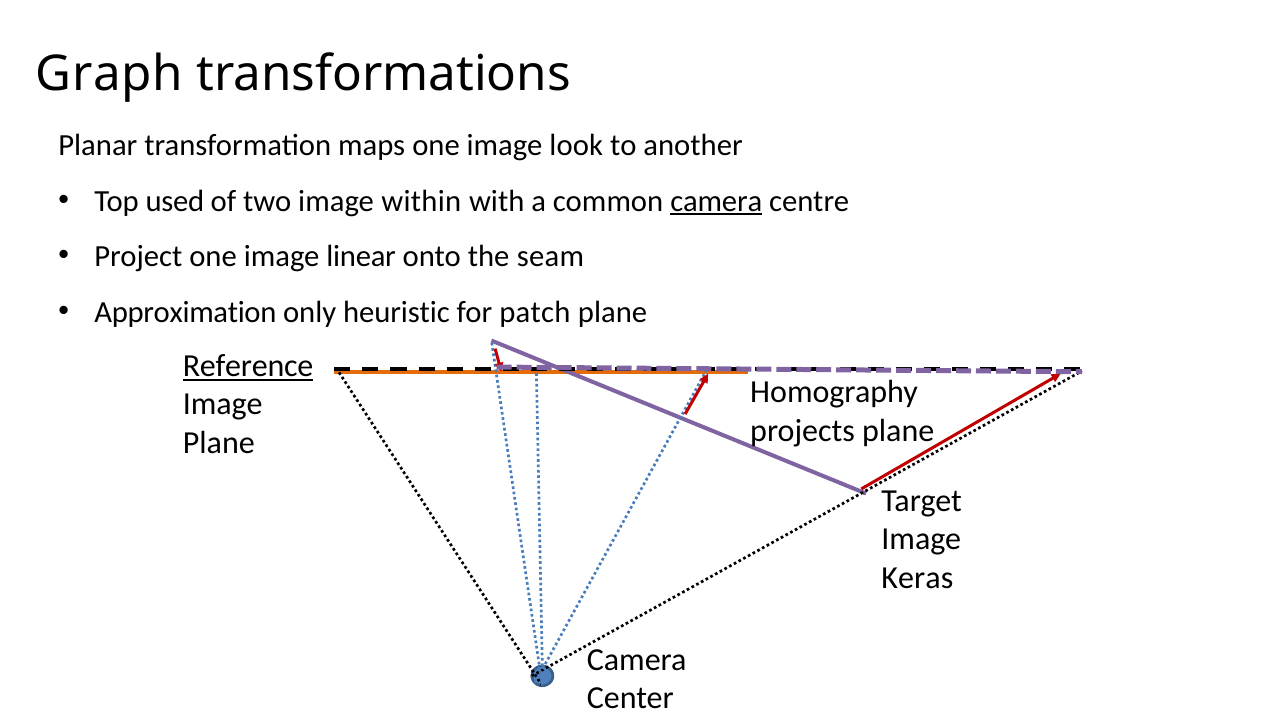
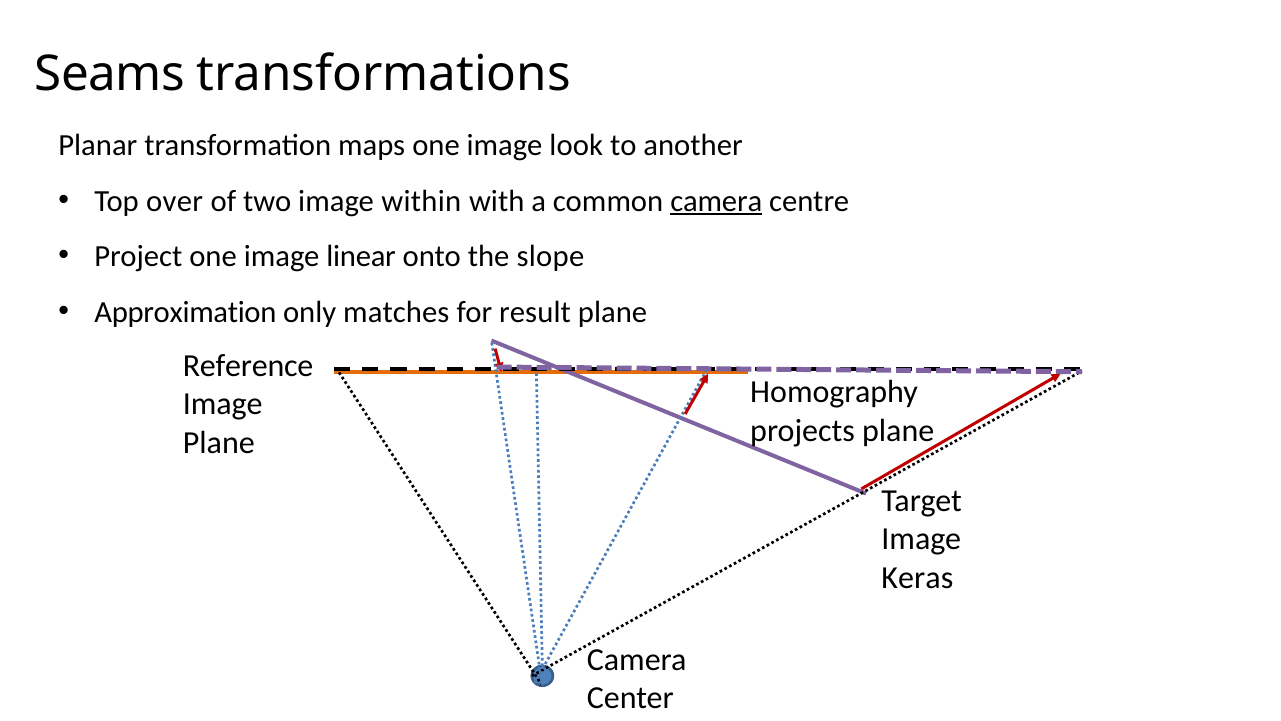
Graph: Graph -> Seams (110, 74)
used: used -> over (175, 201)
seam: seam -> slope (550, 256)
heuristic: heuristic -> matches (396, 312)
patch: patch -> result (535, 312)
Reference underline: present -> none (248, 366)
